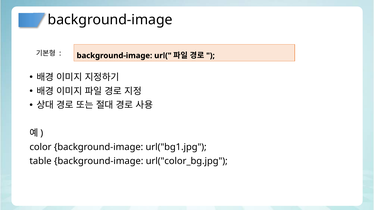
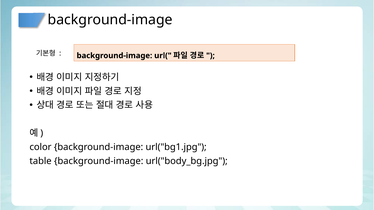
url("color_bg.jpg: url("color_bg.jpg -> url("body_bg.jpg (187, 161)
